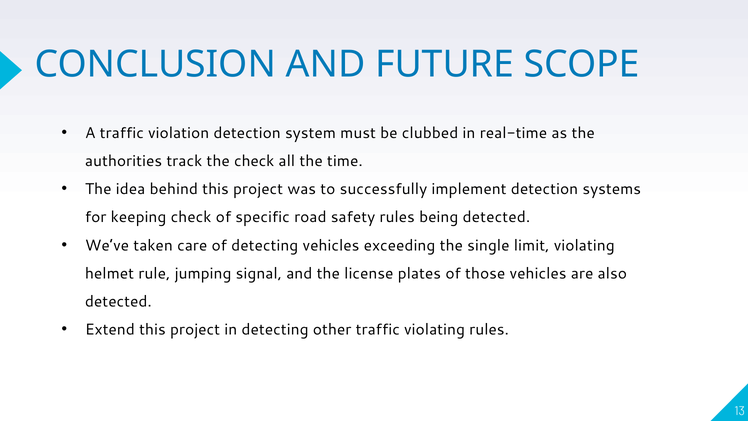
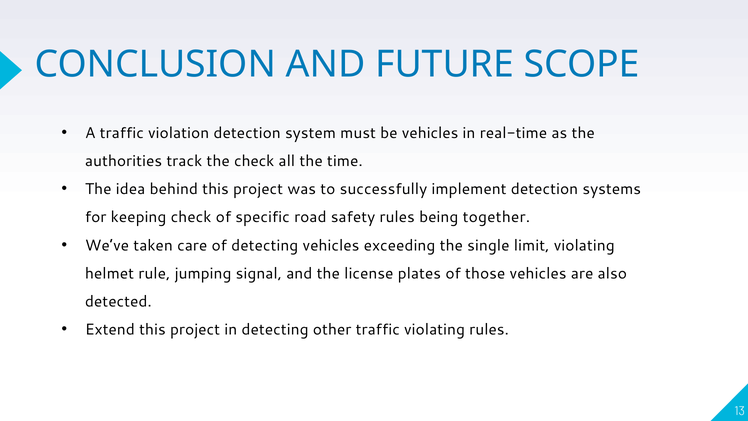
be clubbed: clubbed -> vehicles (430, 133)
being detected: detected -> together (496, 217)
